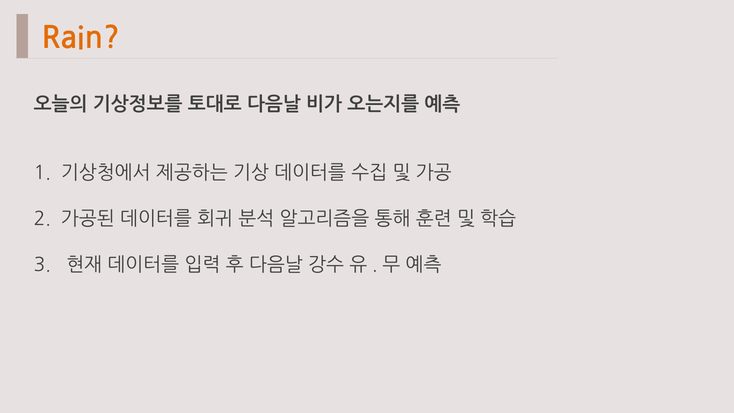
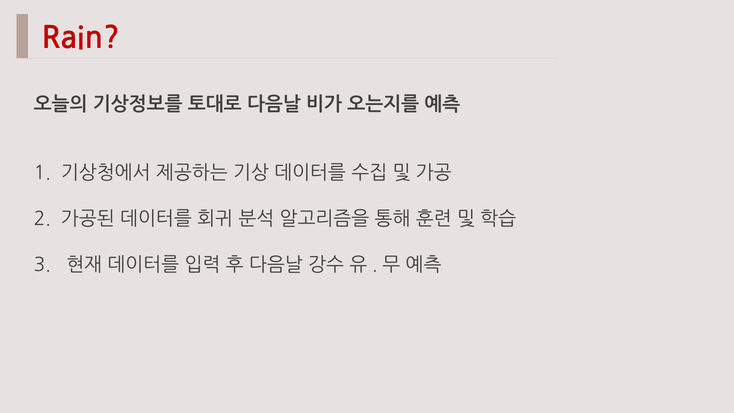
Rain colour: orange -> red (81, 38)
